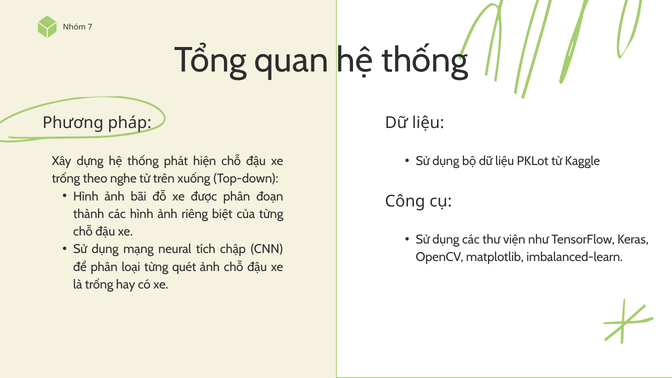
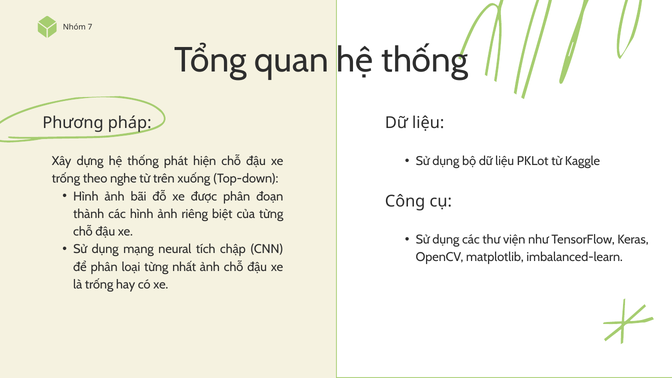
quét: quét -> nhất (184, 267)
